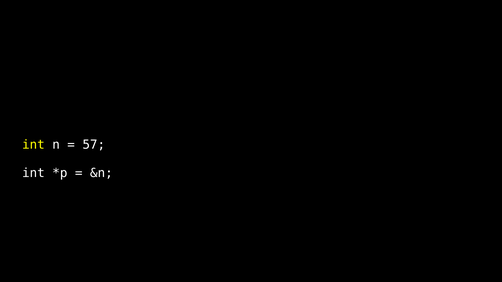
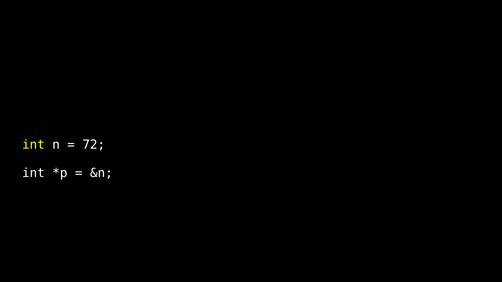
57: 57 -> 72 (94, 145)
